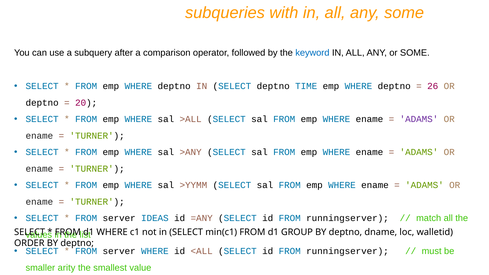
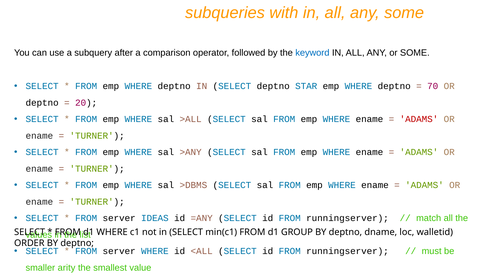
TIME: TIME -> STAR (306, 86)
26: 26 -> 70 (433, 86)
ADAMS colour: purple -> red (419, 119)
>YYMM: >YYMM -> >DBMS (193, 185)
